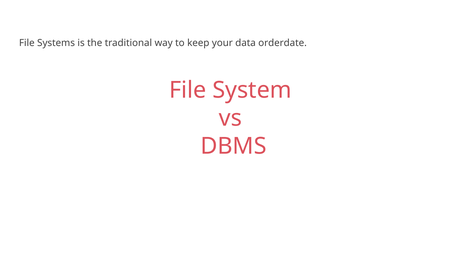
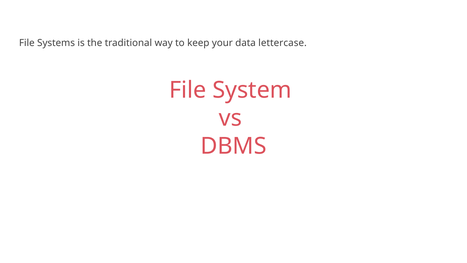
orderdate: orderdate -> lettercase (283, 43)
